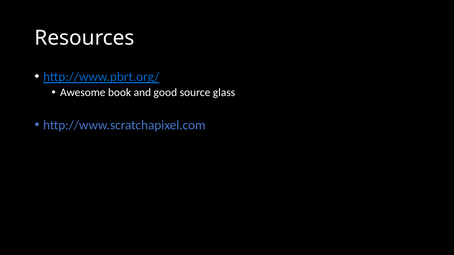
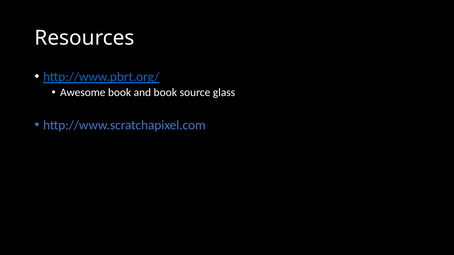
and good: good -> book (165, 93)
